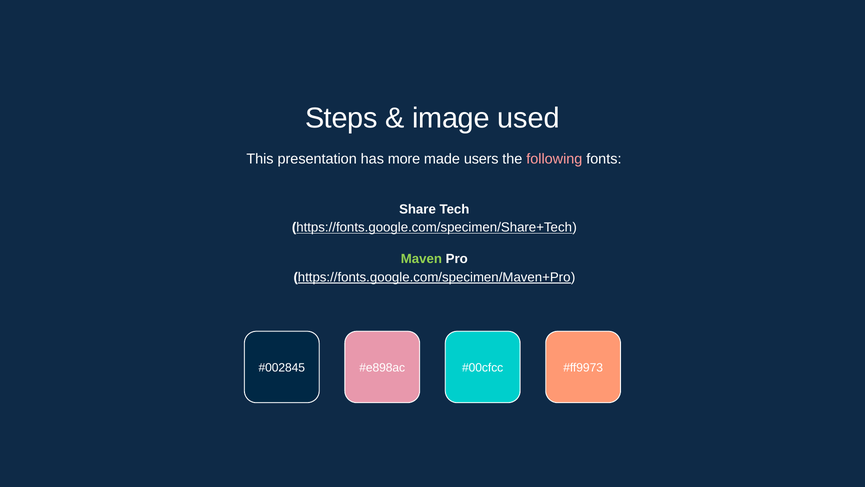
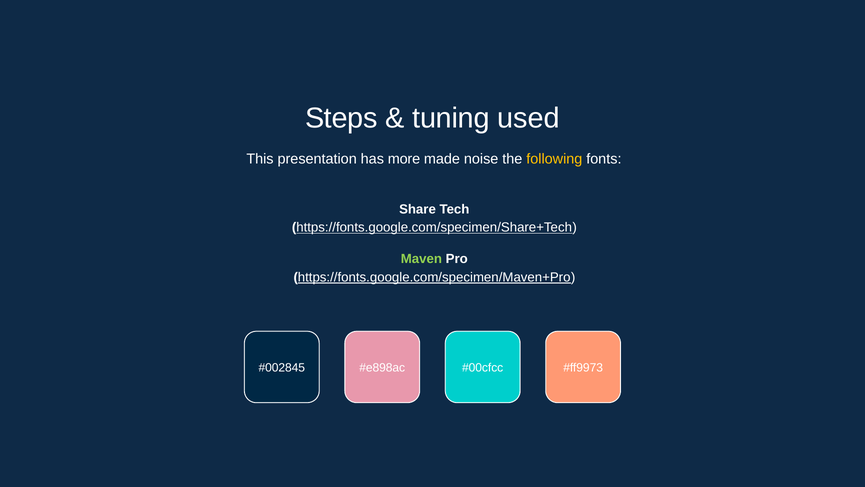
image: image -> tuning (451, 118)
users: users -> noise (481, 159)
following colour: pink -> yellow (554, 159)
